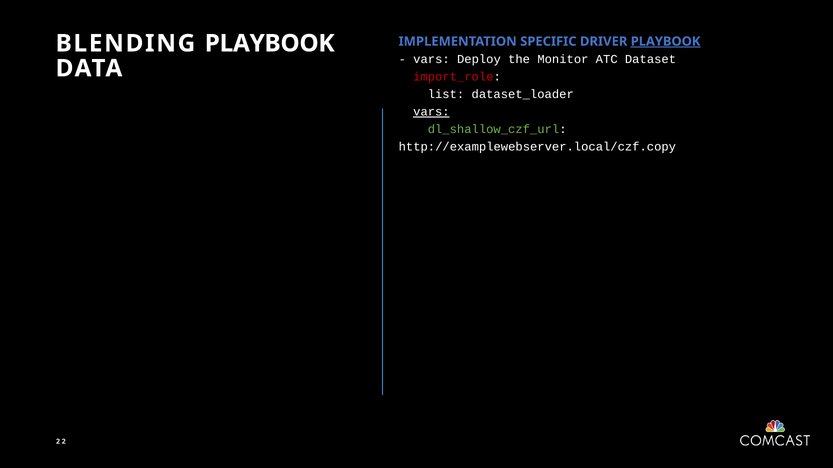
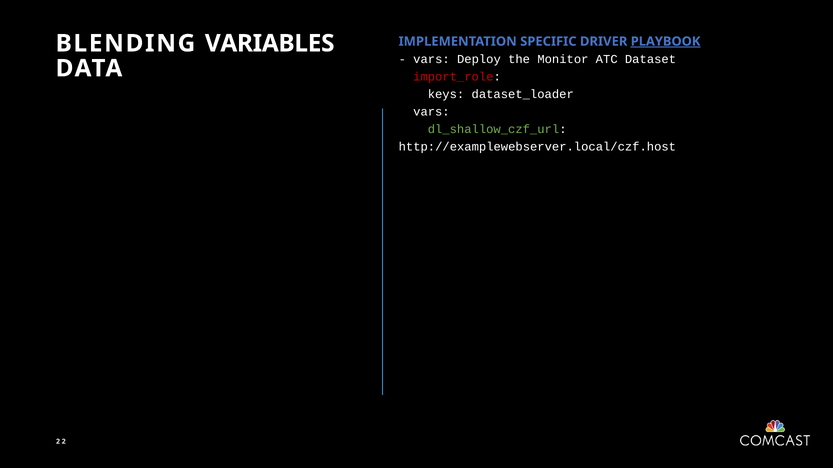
BLENDING PLAYBOOK: PLAYBOOK -> VARIABLES (270, 43)
list: list -> keys (446, 94)
vars underline: present -> none (431, 112)
http://examplewebserver.local/czf.copy: http://examplewebserver.local/czf.copy -> http://examplewebserver.local/czf.host (537, 147)
